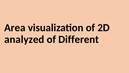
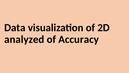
Area: Area -> Data (15, 28)
Different: Different -> Accuracy (79, 39)
